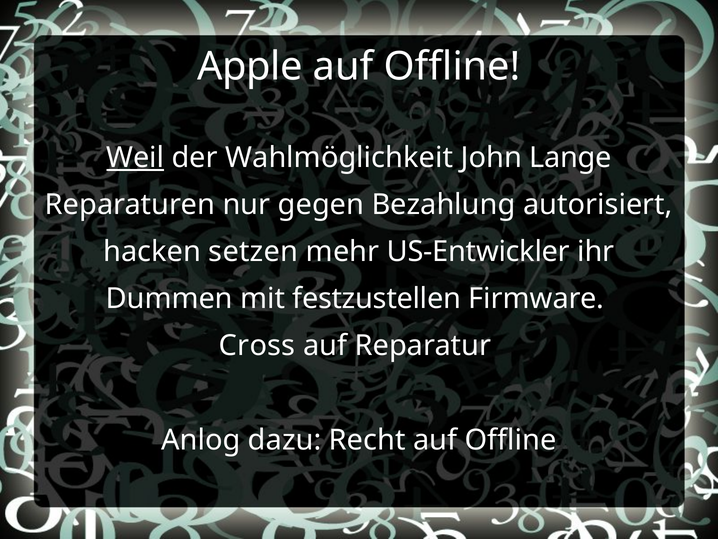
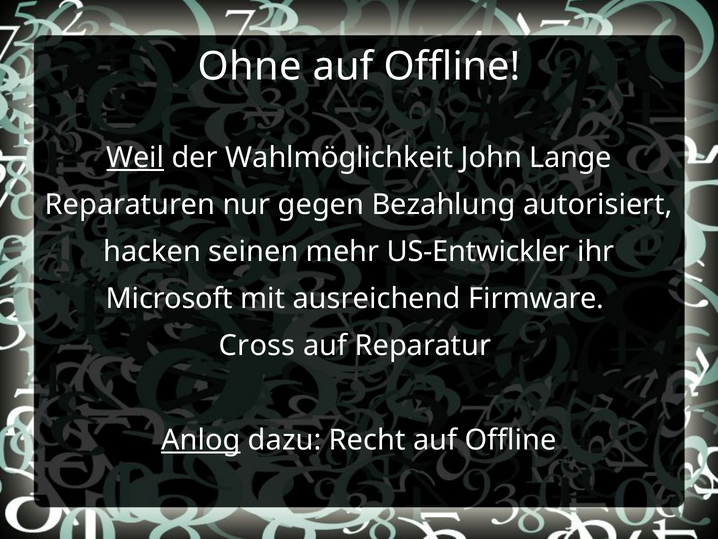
Apple: Apple -> Ohne (250, 67)
setzen: setzen -> seinen (253, 252)
Dummen: Dummen -> Microsoft (169, 299)
festzustellen: festzustellen -> ausreichend (377, 299)
Anlog underline: none -> present (201, 440)
